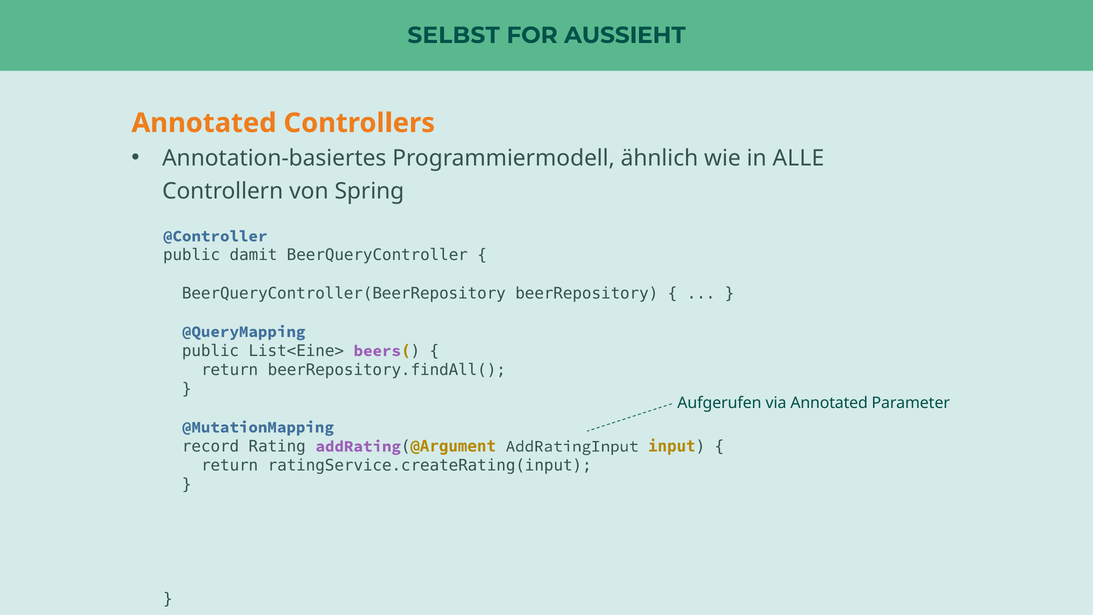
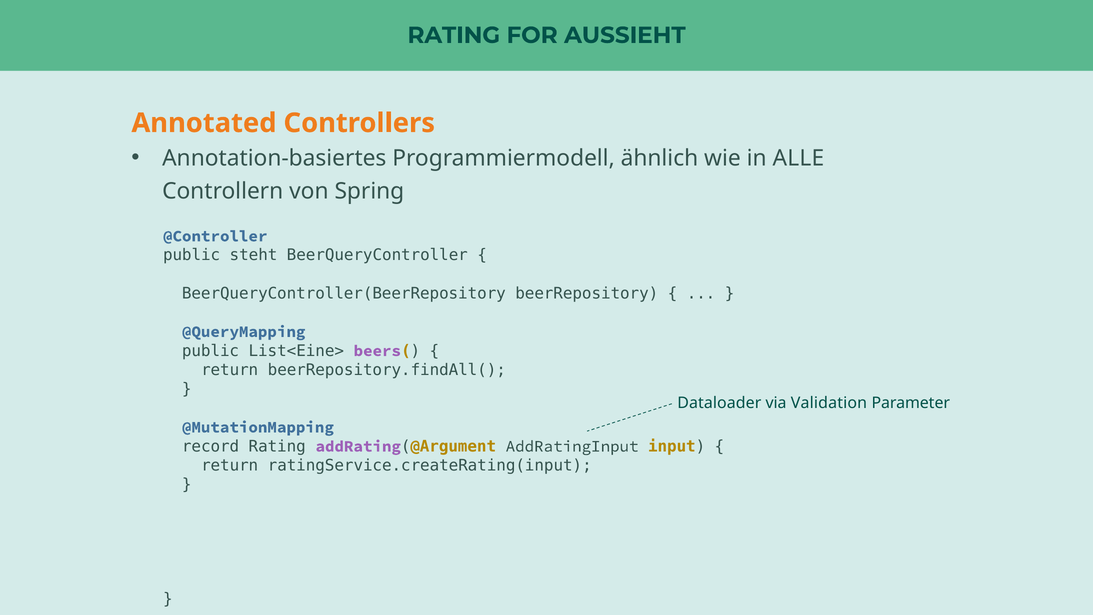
SELBST: SELBST -> RATING (454, 35)
damit: damit -> steht (253, 255)
Aufgerufen: Aufgerufen -> Dataloader (719, 403)
via Annotated: Annotated -> Validation (829, 403)
